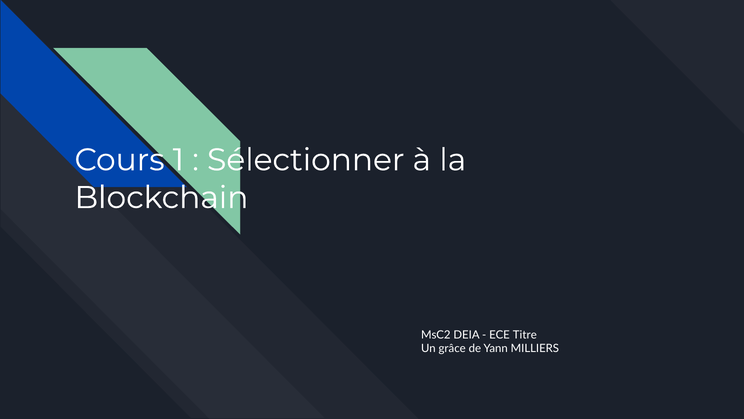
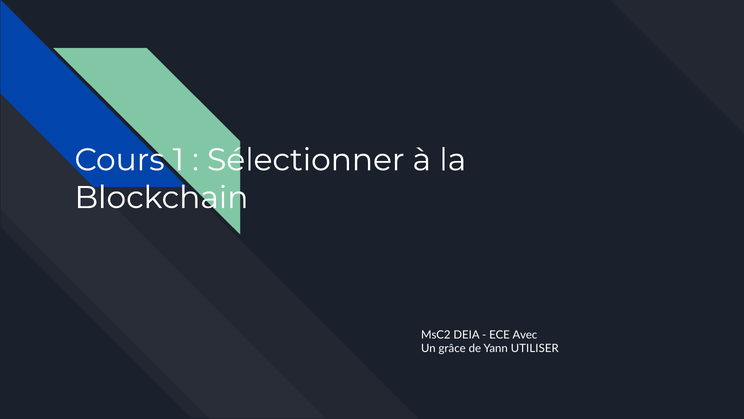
Titre: Titre -> Avec (525, 334)
MILLIERS: MILLIERS -> UTILISER (535, 348)
